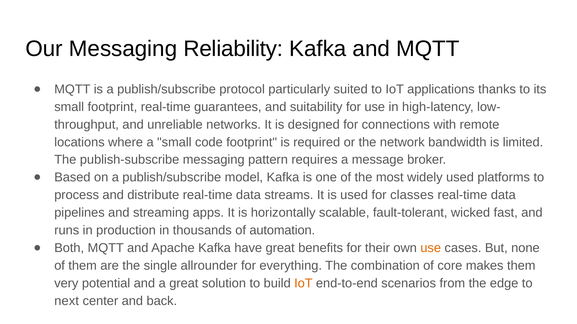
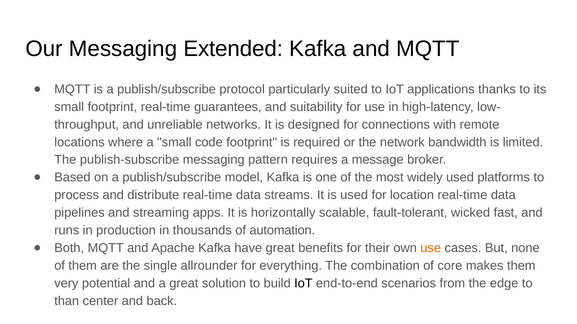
Reliability: Reliability -> Extended (233, 49)
classes: classes -> location (412, 195)
IoT colour: orange -> black (303, 284)
next: next -> than (67, 301)
